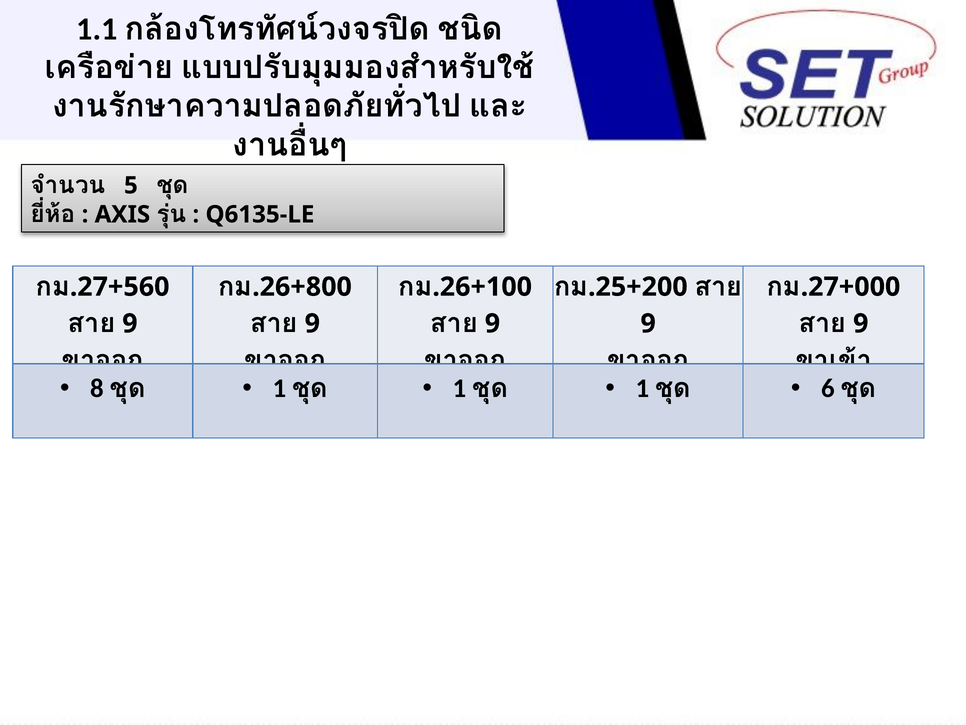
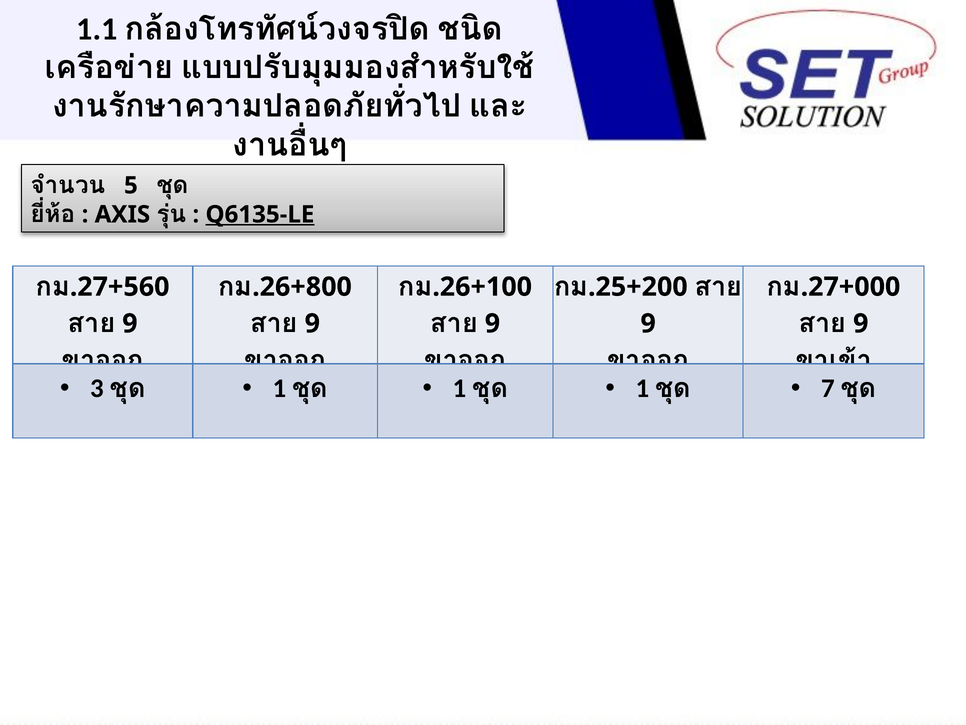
Q6135-LE underline: none -> present (260, 214)
8: 8 -> 3 (97, 388)
6: 6 -> 7 (828, 388)
